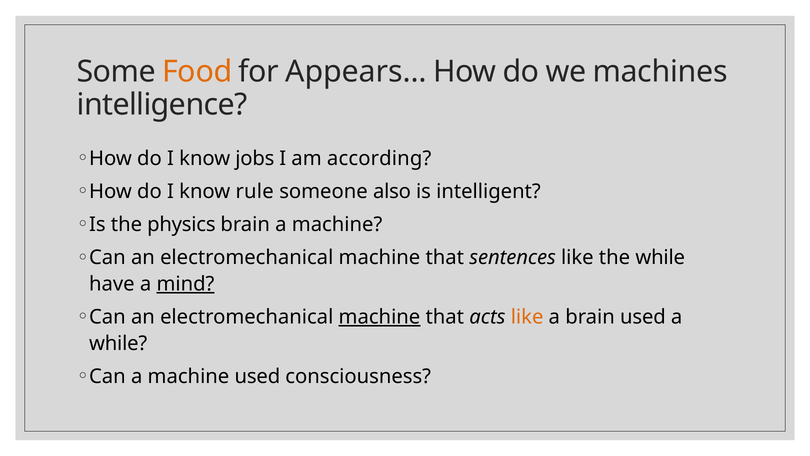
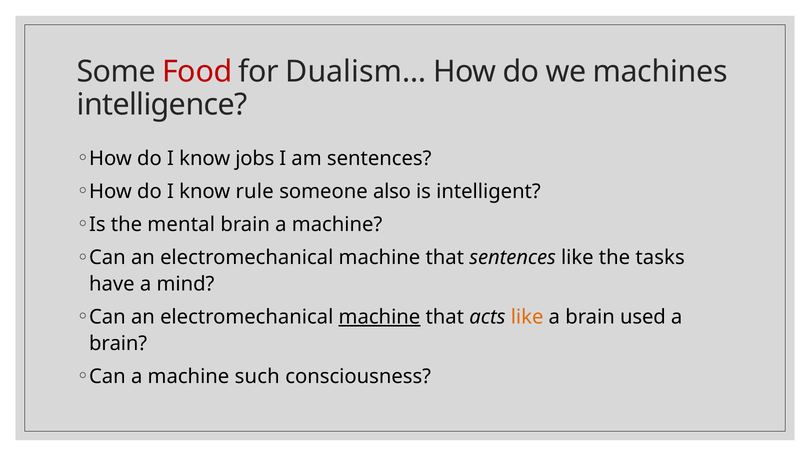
Food colour: orange -> red (197, 72)
Appears…: Appears… -> Dualism… (356, 72)
am according: according -> sentences (379, 158)
physics: physics -> mental (181, 224)
the while: while -> tasks (660, 258)
mind underline: present -> none (185, 284)
while: while -> brain (118, 343)
machine used: used -> such (257, 376)
